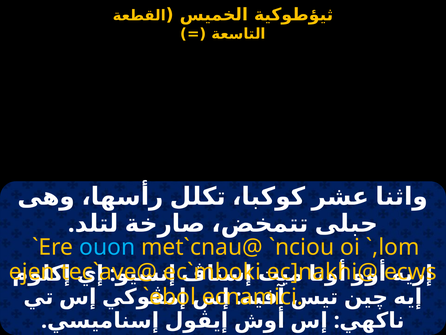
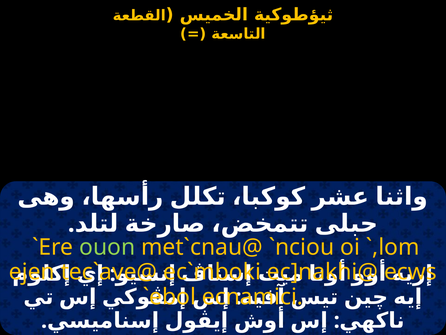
ouon colour: light blue -> light green (107, 247)
